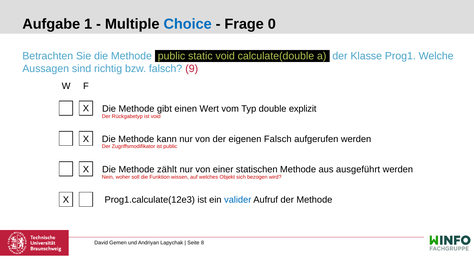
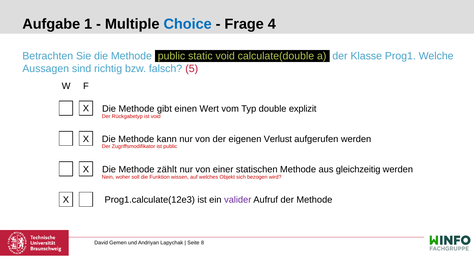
0: 0 -> 4 (272, 24)
9: 9 -> 5 (192, 69)
eigenen Falsch: Falsch -> Verlust (278, 139)
ausgeführt: ausgeführt -> gleichzeitig (358, 169)
valider colour: blue -> purple (238, 200)
